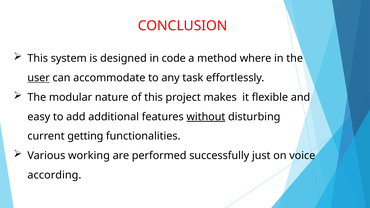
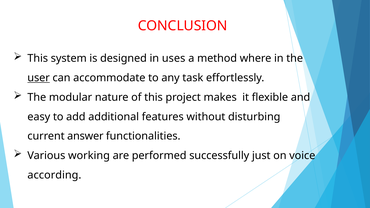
code: code -> uses (174, 58)
without underline: present -> none (206, 117)
getting: getting -> answer (85, 136)
